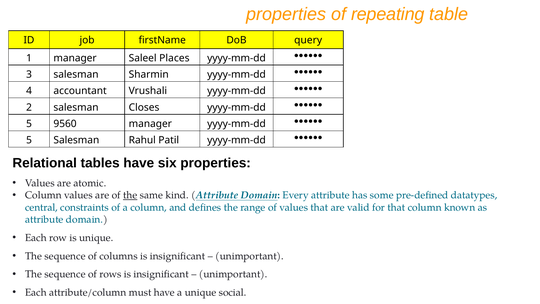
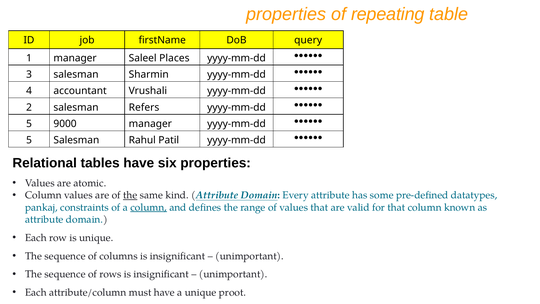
Closes: Closes -> Refers (144, 107)
9560: 9560 -> 9000 (65, 124)
central: central -> pankaj (41, 207)
column underline: none -> present (149, 207)
social: social -> proot (232, 292)
